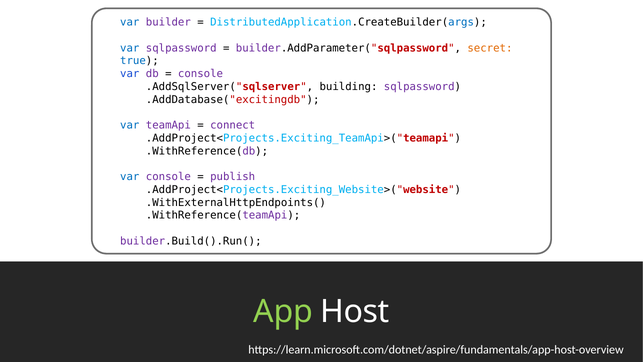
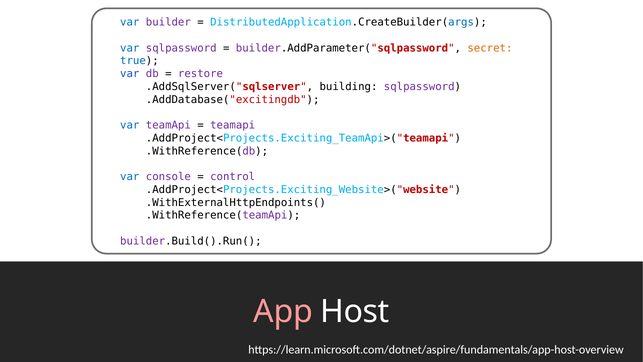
console: console -> restore (201, 74)
connect: connect -> teamapi (233, 125)
publish: publish -> control (233, 177)
App colour: light green -> pink (283, 311)
